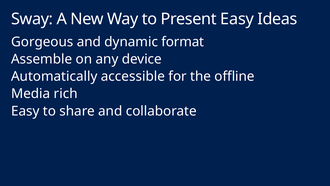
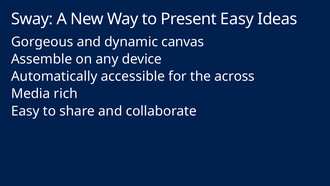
format: format -> canvas (183, 42)
offline: offline -> across (235, 76)
